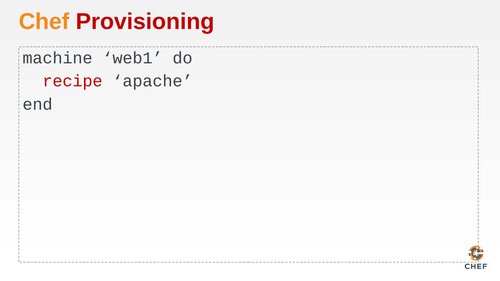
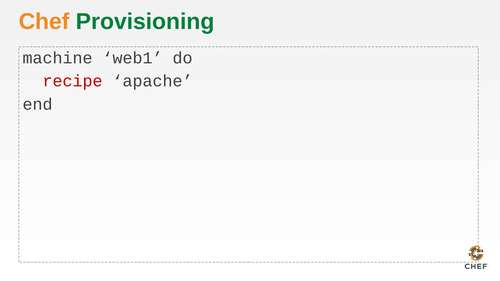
Provisioning colour: red -> green (145, 22)
